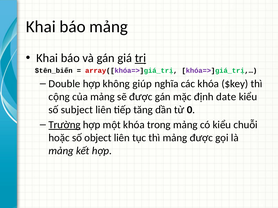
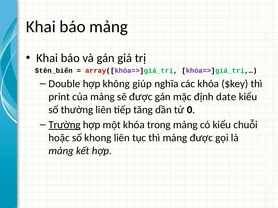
trị underline: present -> none (140, 58)
cộng: cộng -> print (59, 97)
subject: subject -> thường (77, 110)
object: object -> khong (98, 138)
